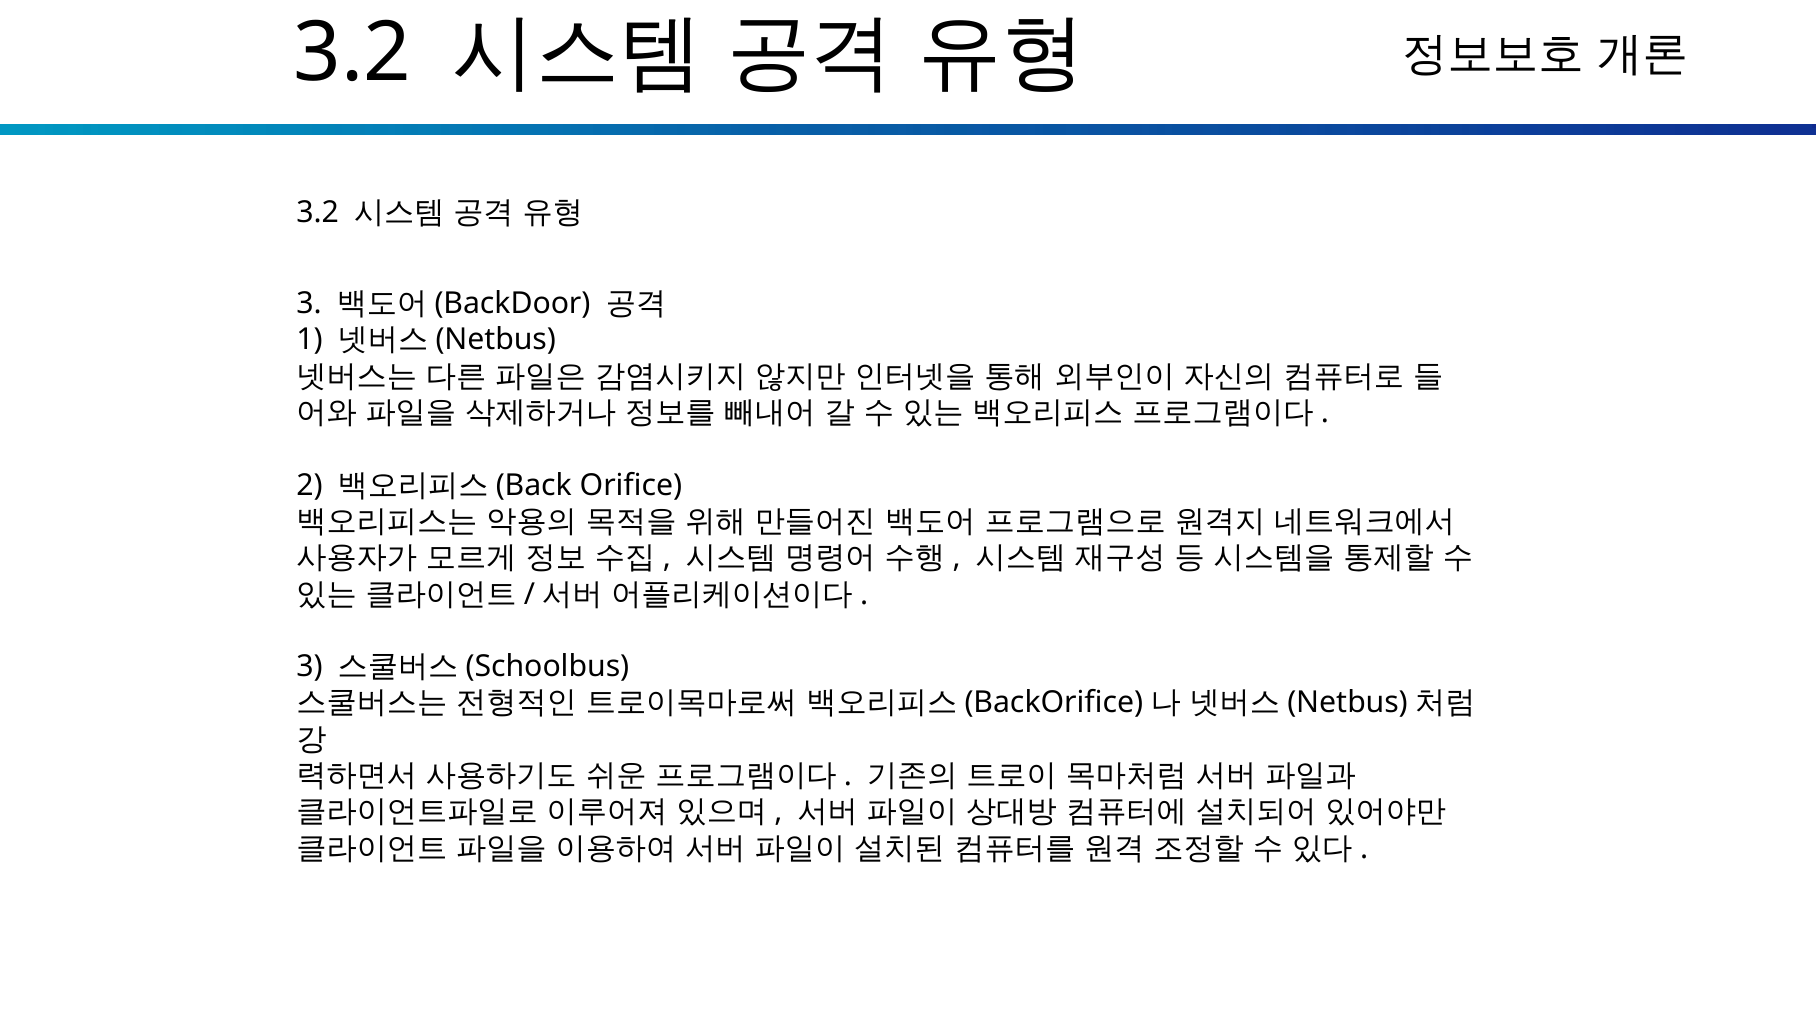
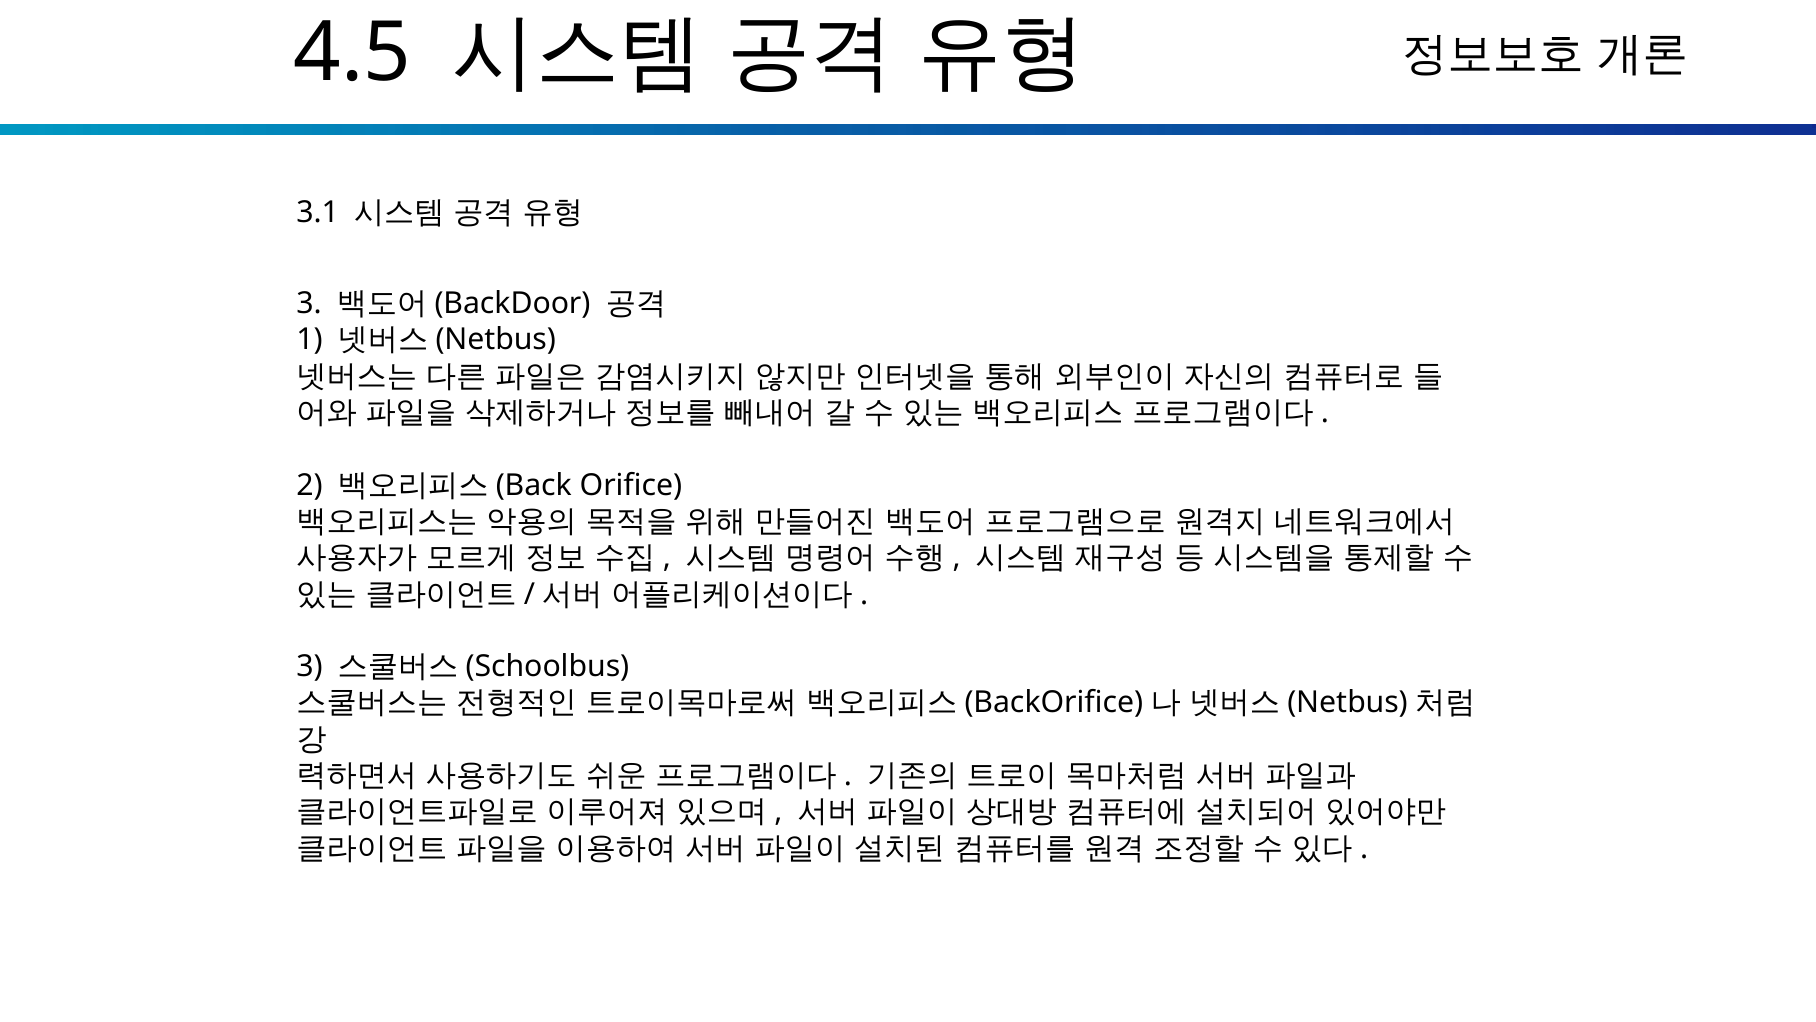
3.2: 3.2 -> 4.5 (353, 53)
3.2: 3.2 -> 3.1 (318, 213)
